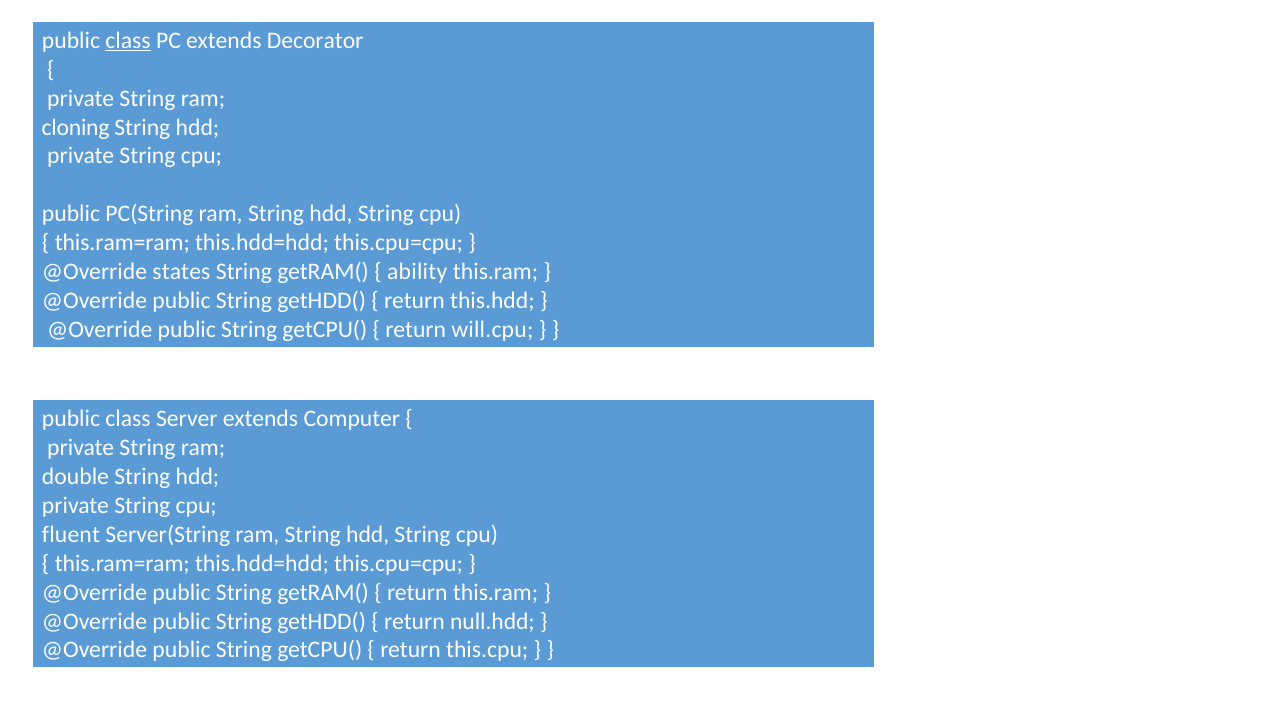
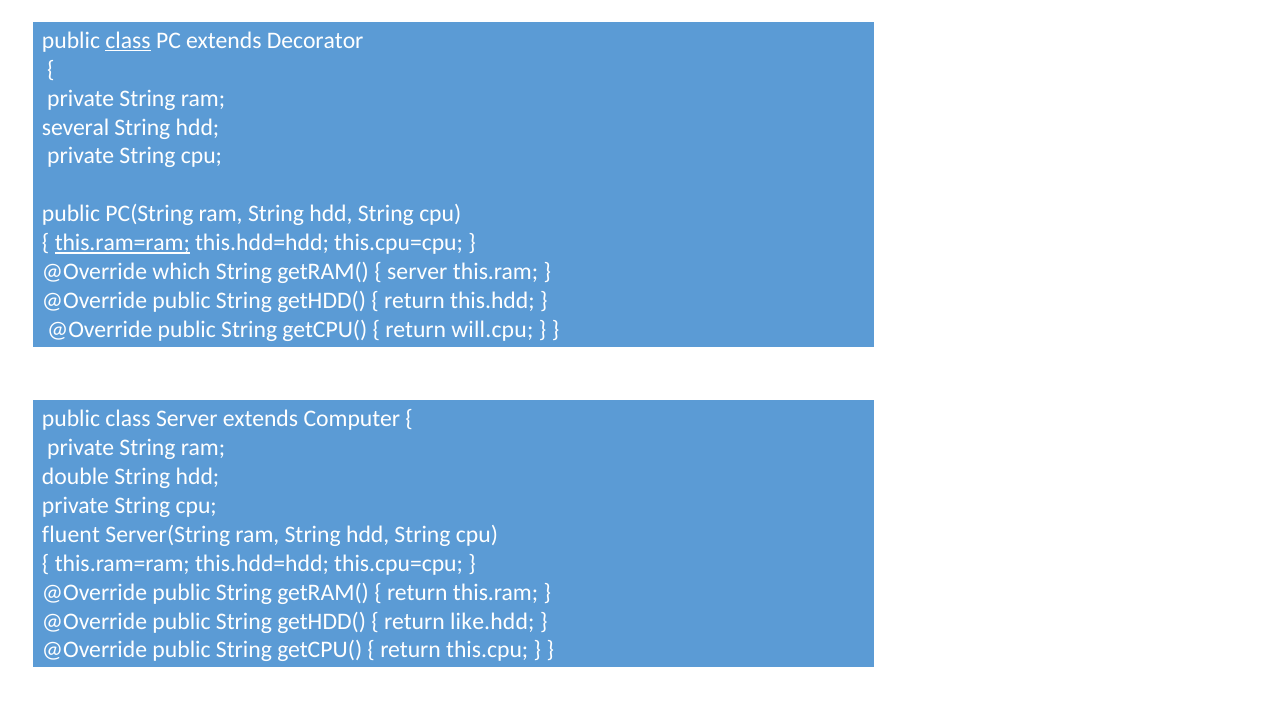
cloning: cloning -> several (76, 127)
this.ram=ram underline: none -> present (122, 243)
states: states -> which (181, 272)
ability: ability -> server (417, 272)
null.hdd: null.hdd -> like.hdd (492, 621)
